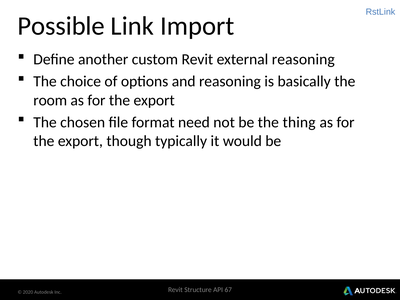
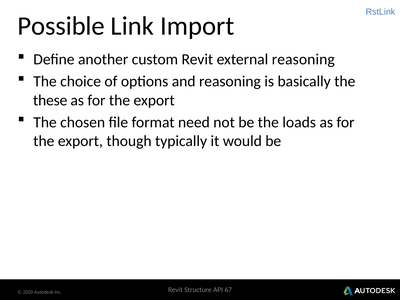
room: room -> these (50, 100)
thing: thing -> loads (299, 122)
